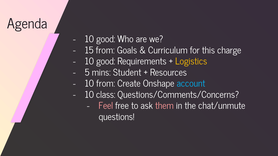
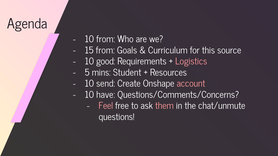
good: good -> from (106, 39)
charge: charge -> source (229, 51)
Logistics colour: yellow -> pink (191, 62)
10 from: from -> send (106, 84)
account colour: light blue -> pink (191, 84)
class: class -> have (106, 95)
